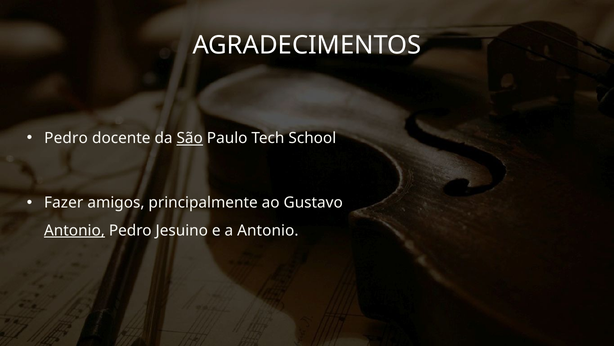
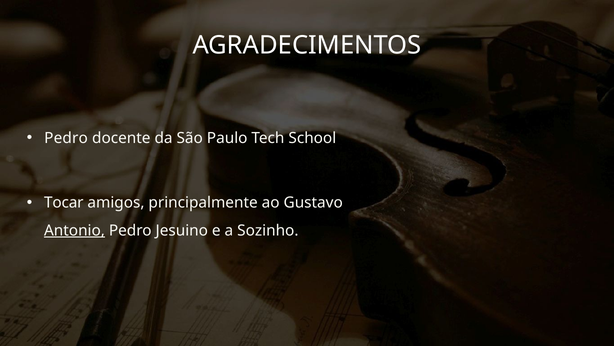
São underline: present -> none (190, 138)
Fazer: Fazer -> Tocar (64, 202)
a Antonio: Antonio -> Sozinho (268, 230)
